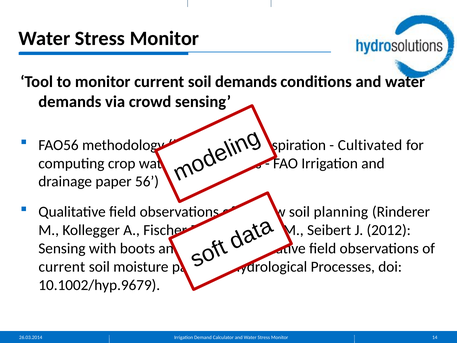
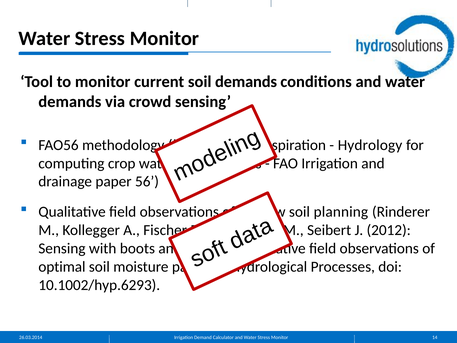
Cultivated: Cultivated -> Hydrology (370, 145)
current: current -> optimal (62, 267)
10.1002/hyp.9679: 10.1002/hyp.9679 -> 10.1002/hyp.6293 (99, 285)
